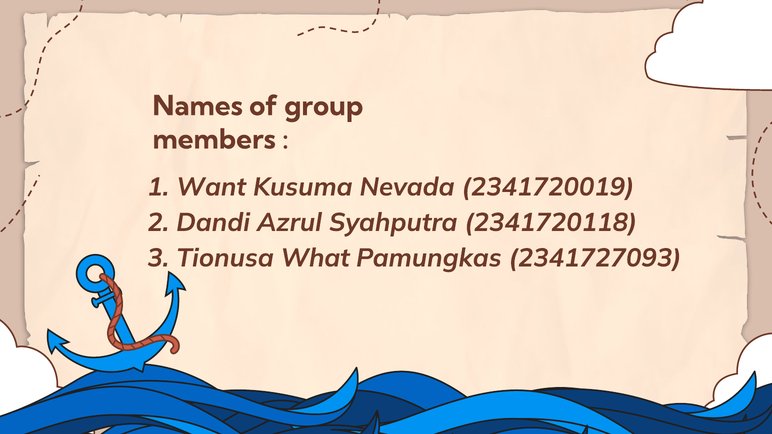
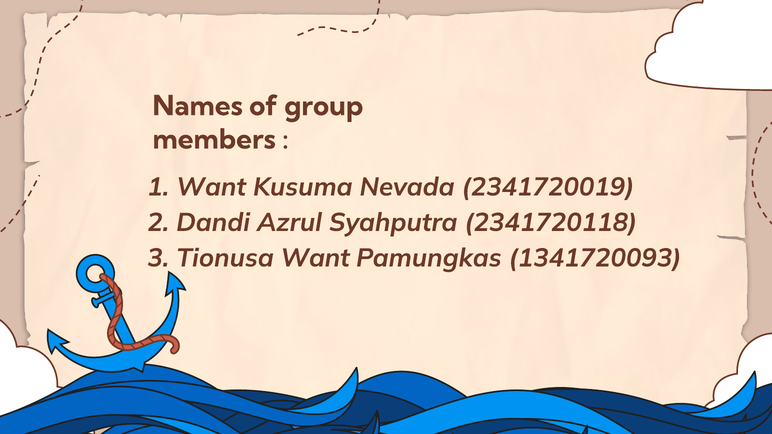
Tionusa What: What -> Want (315, 258)
2341727093: 2341727093 -> 1341720093 (595, 258)
